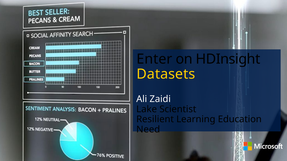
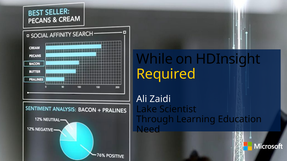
Enter: Enter -> While (155, 59)
Datasets: Datasets -> Required (166, 74)
Resilient: Resilient -> Through (155, 120)
